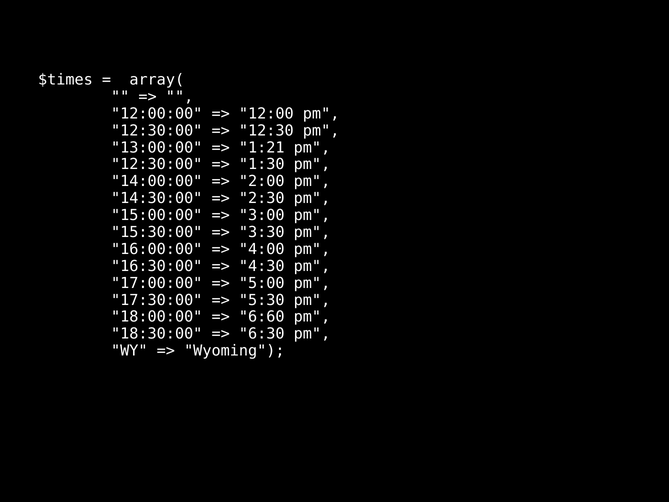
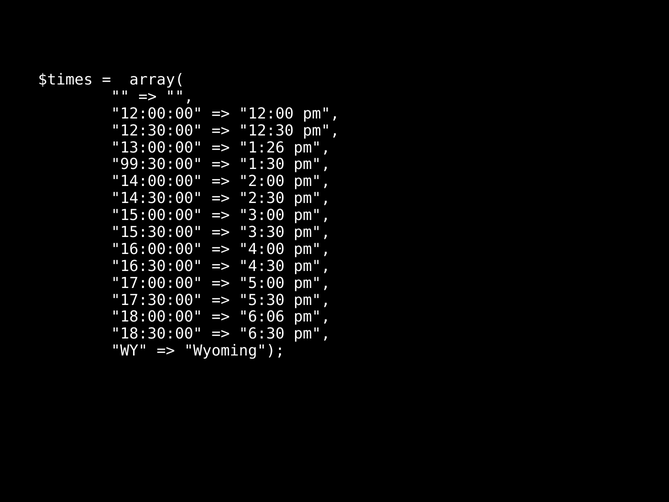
1:21: 1:21 -> 1:26 (262, 148)
12:30:00: 12:30:00 -> 99:30:00 (157, 165)
6:60: 6:60 -> 6:06 (262, 317)
